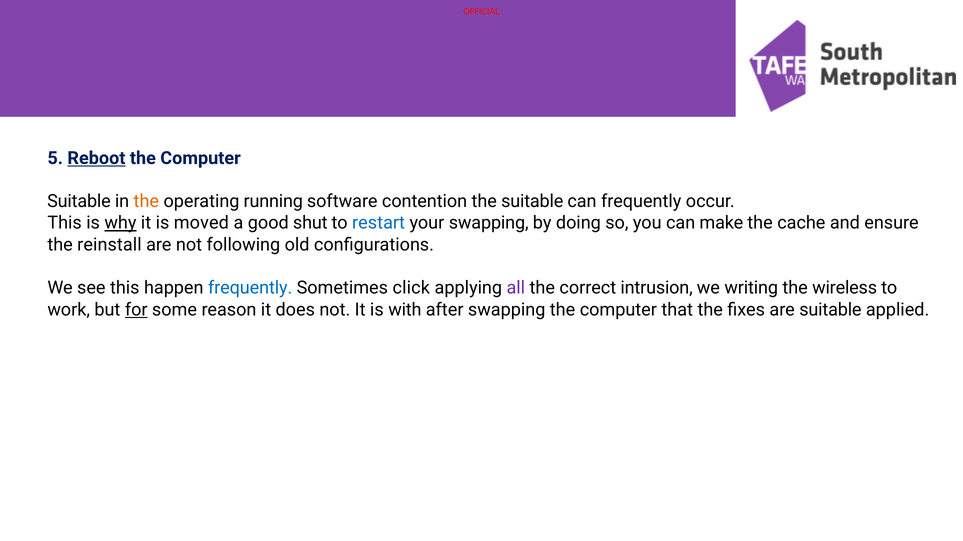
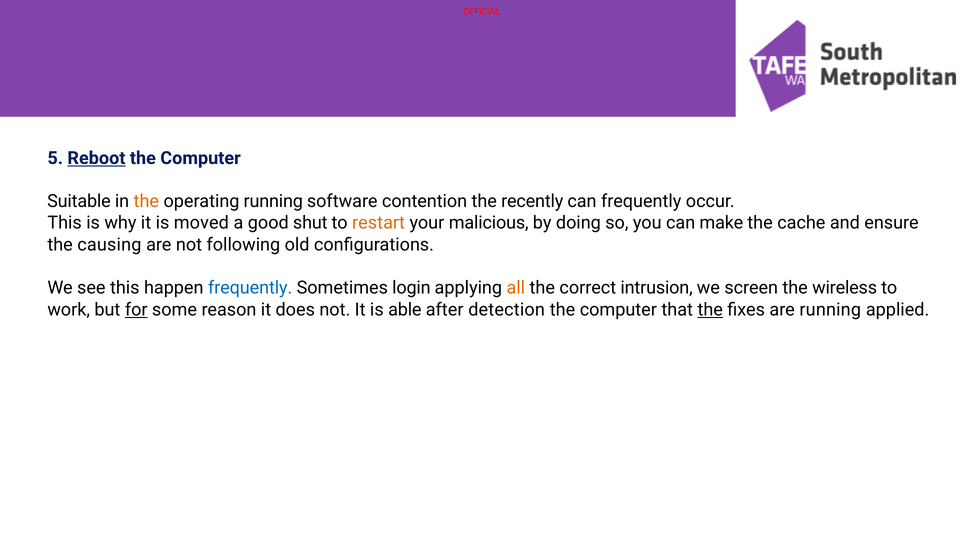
the suitable: suitable -> recently (532, 202)
why underline: present -> none (120, 223)
restart colour: blue -> orange (379, 223)
your swapping: swapping -> malicious (489, 223)
reinstall: reinstall -> causing (109, 245)
click: click -> login (411, 288)
all colour: purple -> orange (516, 288)
writing: writing -> screen (751, 288)
with: with -> able (405, 310)
after swapping: swapping -> detection (507, 310)
the underline: none -> present (710, 310)
are suitable: suitable -> running (830, 310)
